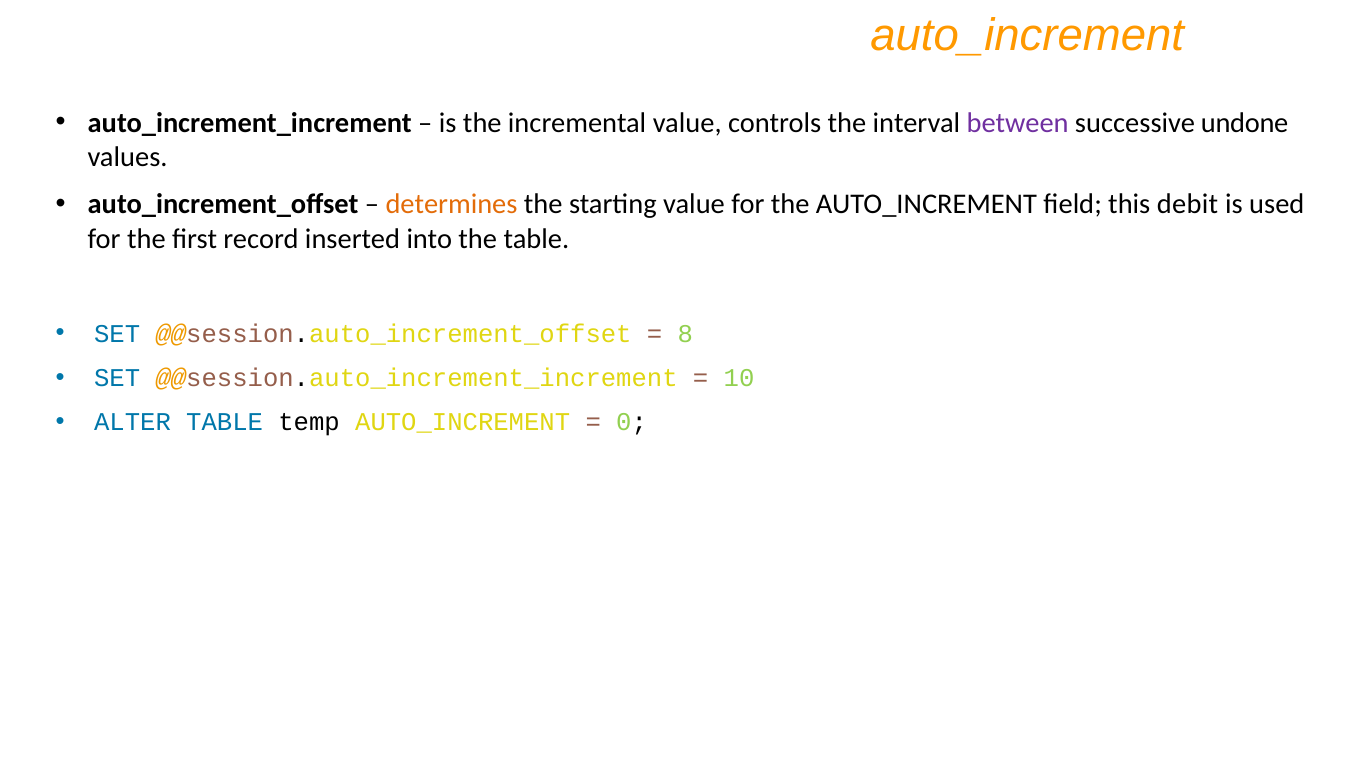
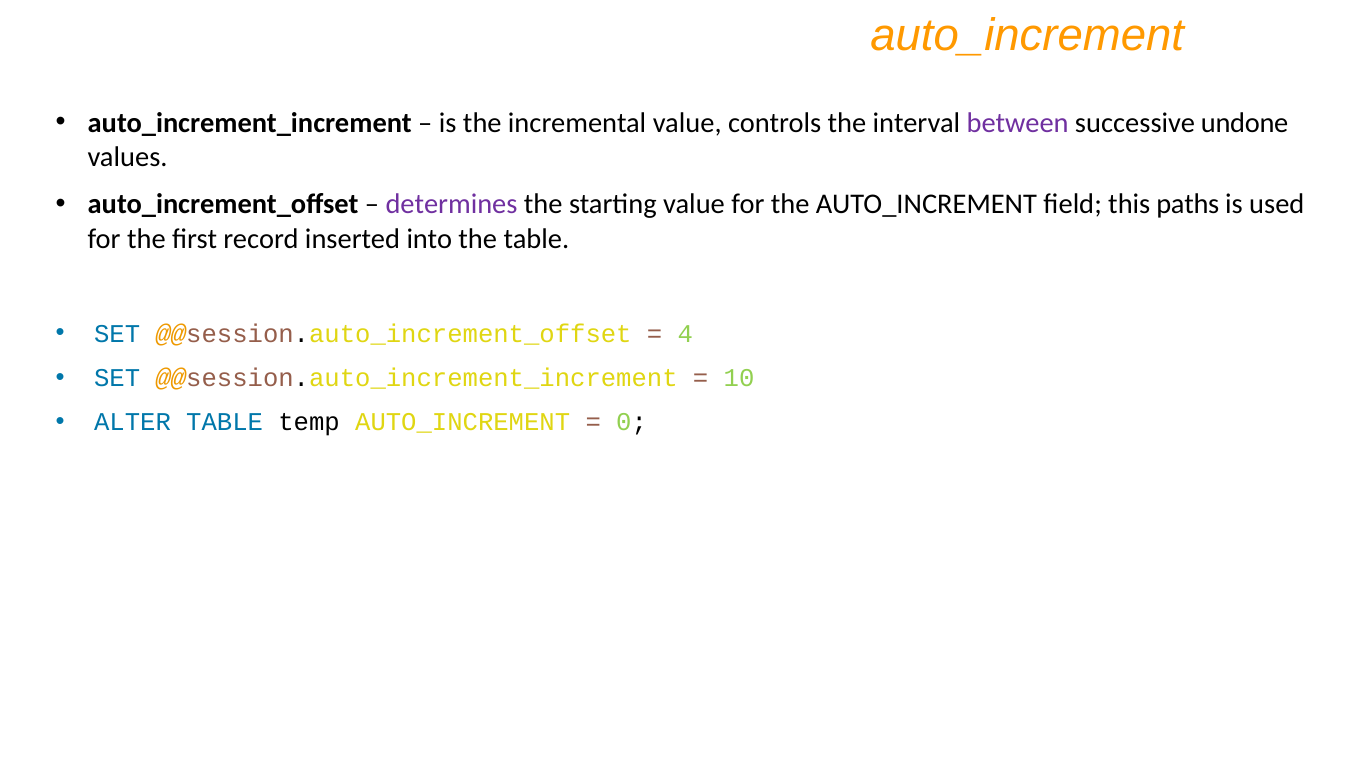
determines colour: orange -> purple (452, 205)
debit: debit -> paths (1188, 205)
8: 8 -> 4 (685, 333)
